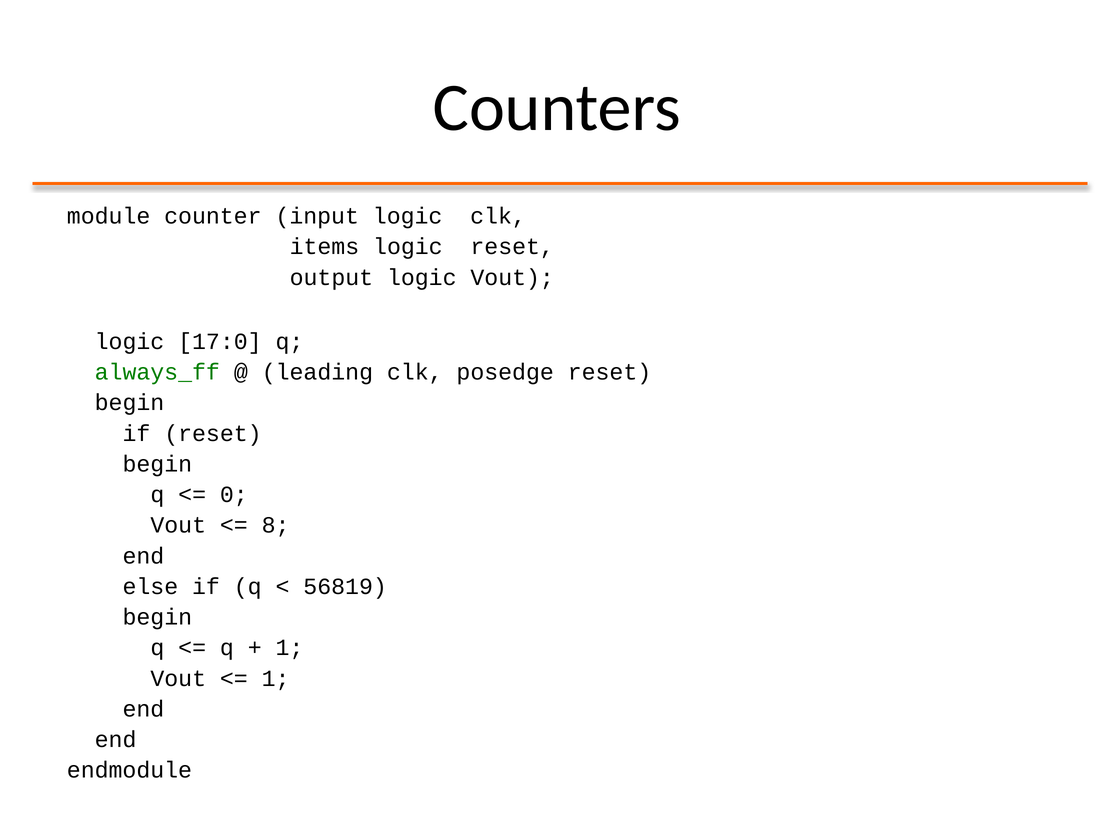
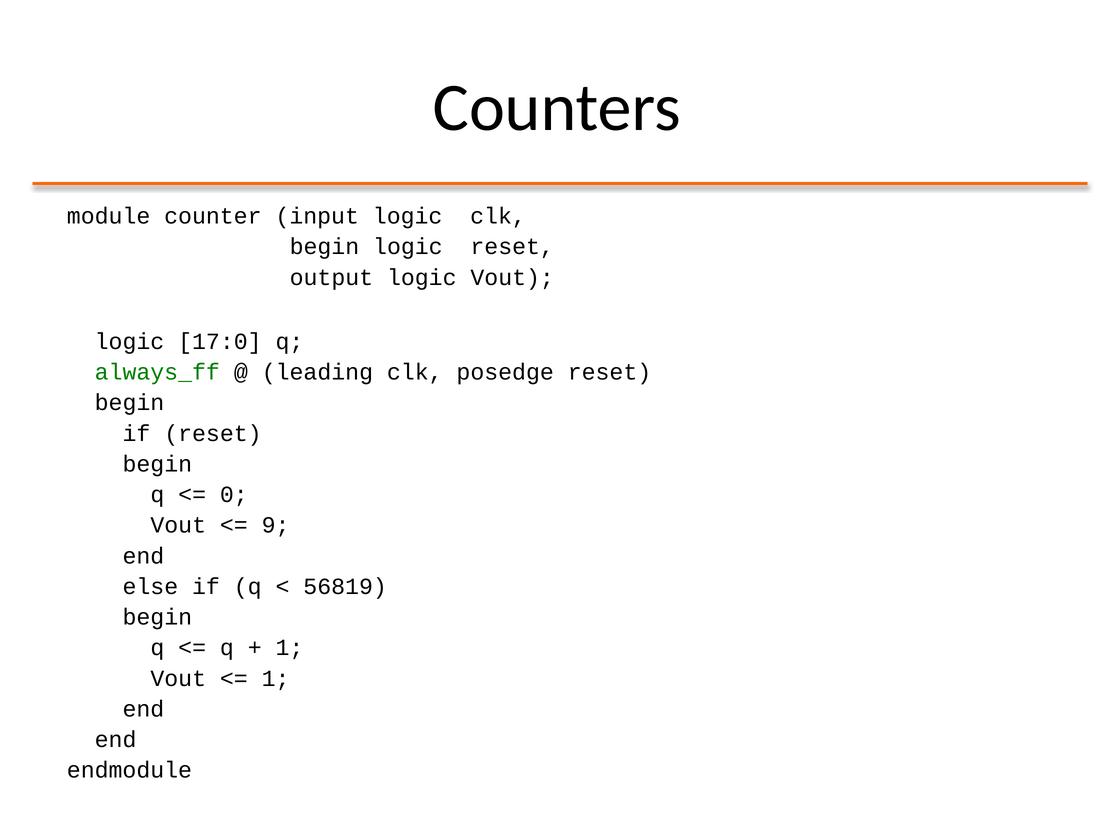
items: items -> begin (324, 247)
8: 8 -> 9 (276, 525)
